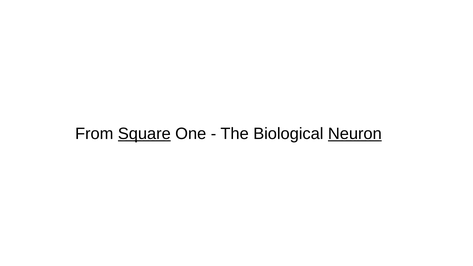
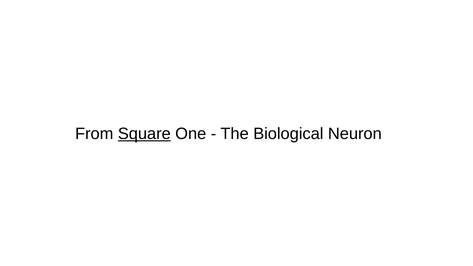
Neuron underline: present -> none (355, 134)
